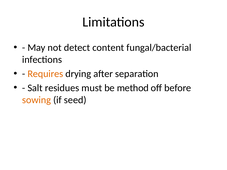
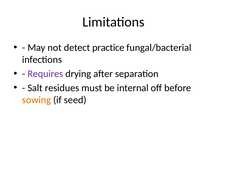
content: content -> practice (108, 48)
Requires colour: orange -> purple (45, 74)
method: method -> internal (133, 88)
